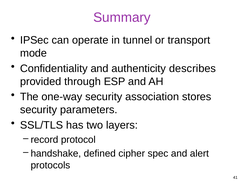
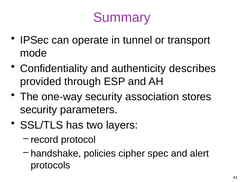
defined: defined -> policies (100, 153)
